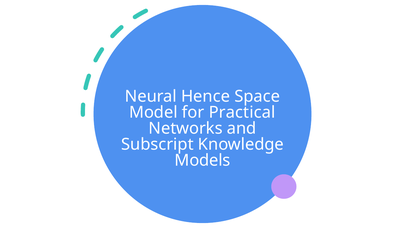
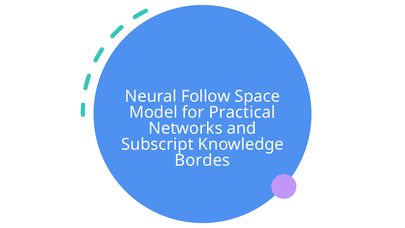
Hence: Hence -> Follow (206, 96)
Models: Models -> Bordes (202, 160)
